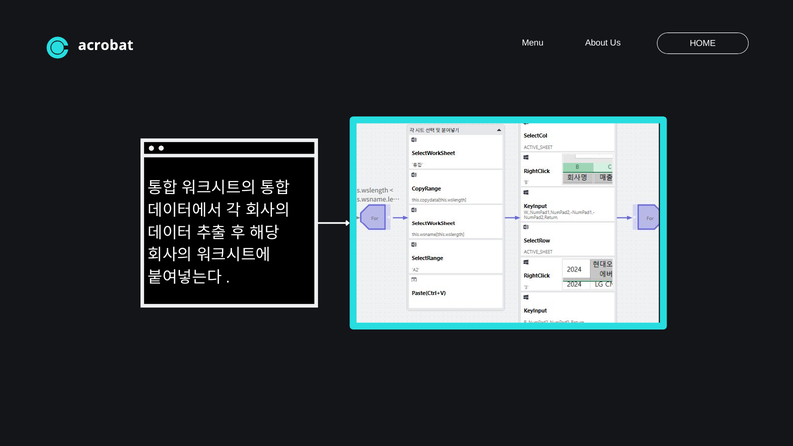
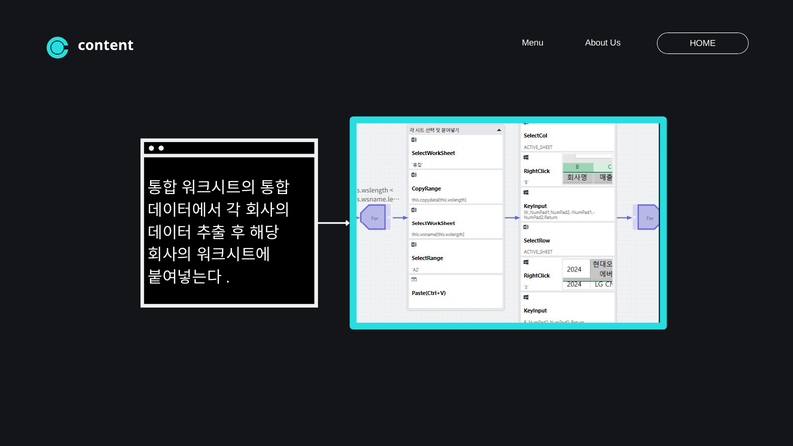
acrobat: acrobat -> content (106, 45)
